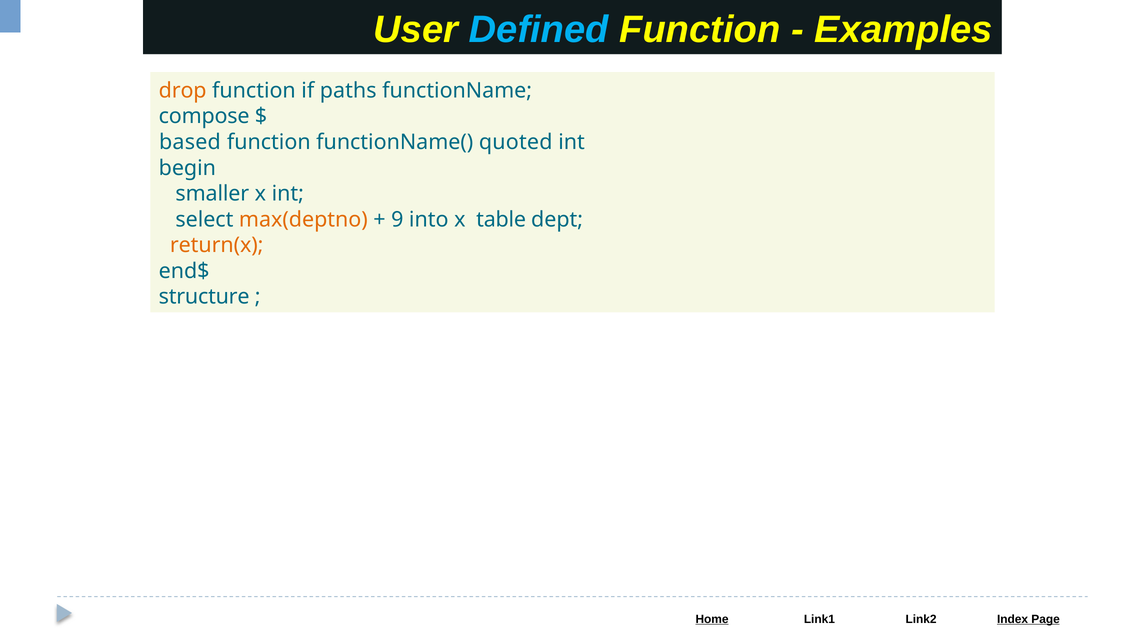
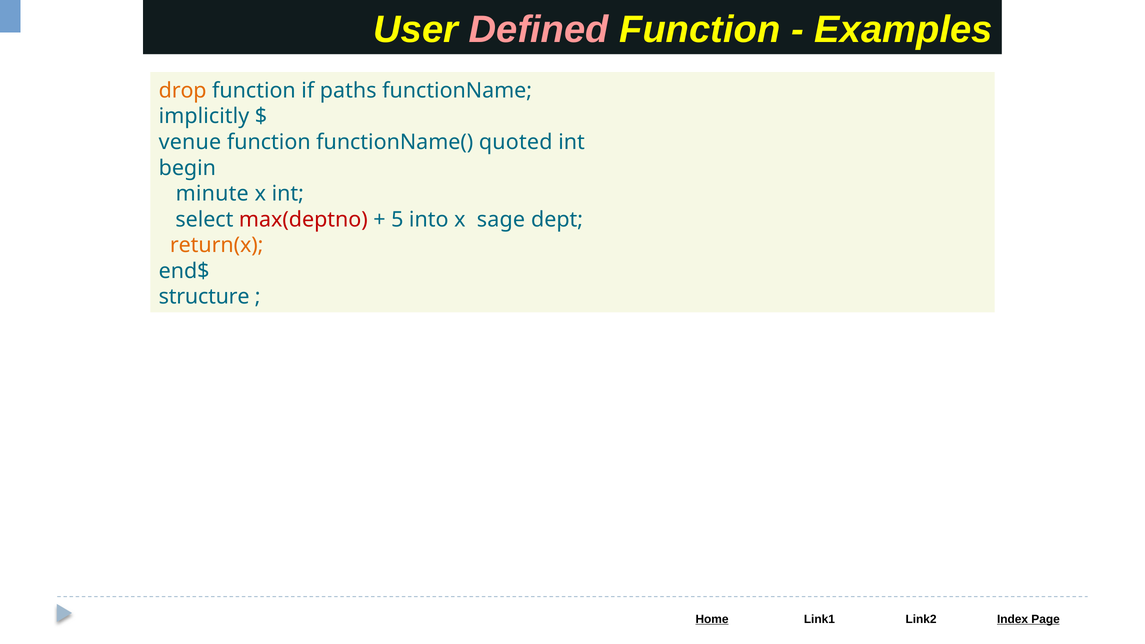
Defined colour: light blue -> pink (539, 30)
compose: compose -> implicitly (204, 116)
based: based -> venue (190, 142)
smaller: smaller -> minute (212, 194)
max(deptno colour: orange -> red (303, 219)
9: 9 -> 5 (397, 219)
table: table -> sage (501, 219)
